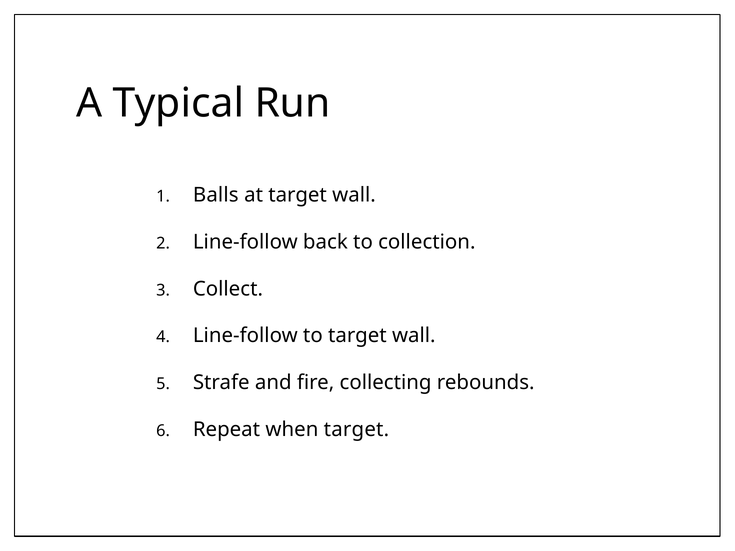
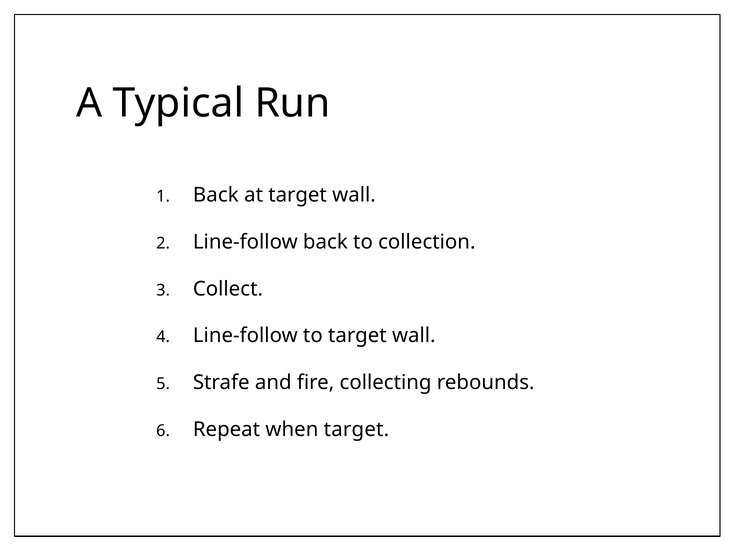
Balls: Balls -> Back (216, 195)
